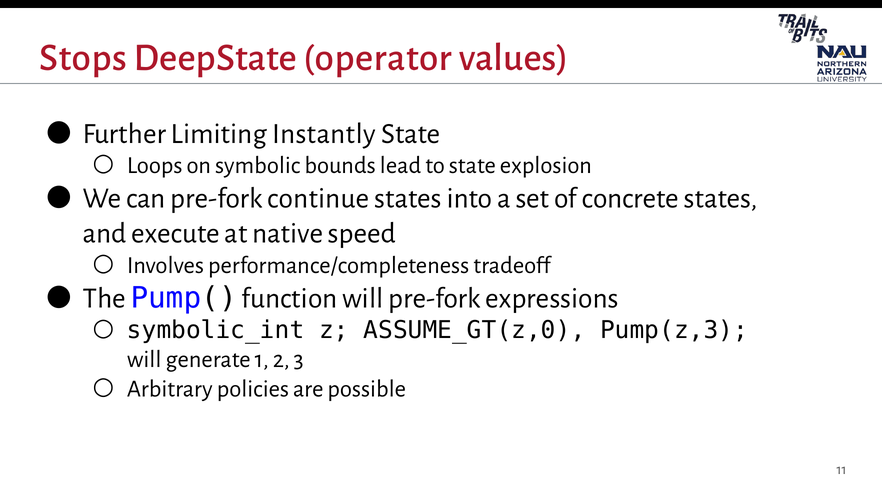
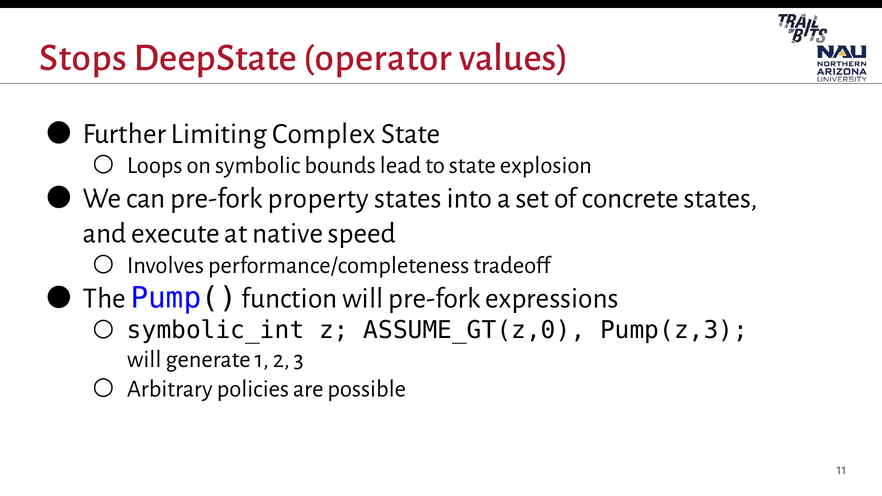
Instantly: Instantly -> Complex (324, 133)
continue: continue -> property (318, 198)
